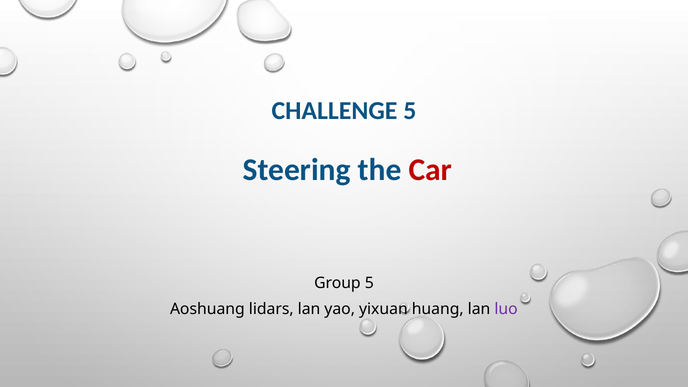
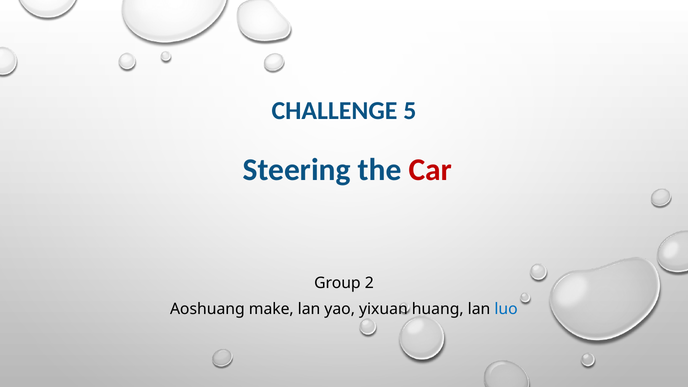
Group 5: 5 -> 2 (369, 283)
lidars: lidars -> make (271, 309)
luo colour: purple -> blue (506, 309)
